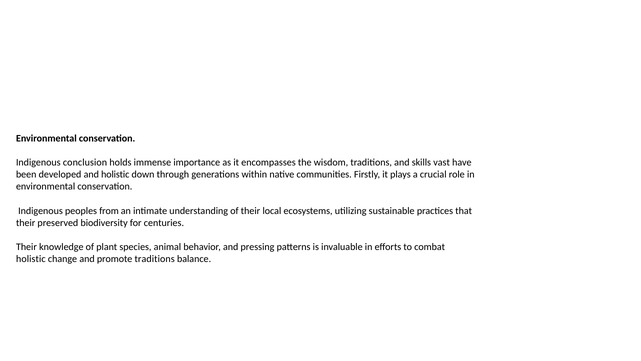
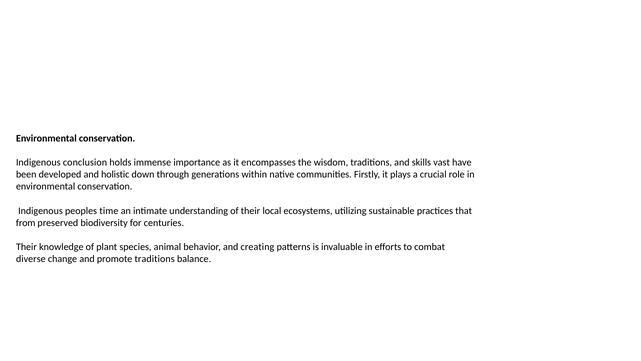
from: from -> time (109, 210)
their: their -> from (26, 223)
pressing: pressing -> creating (257, 247)
holistic: holistic -> diverse (31, 259)
